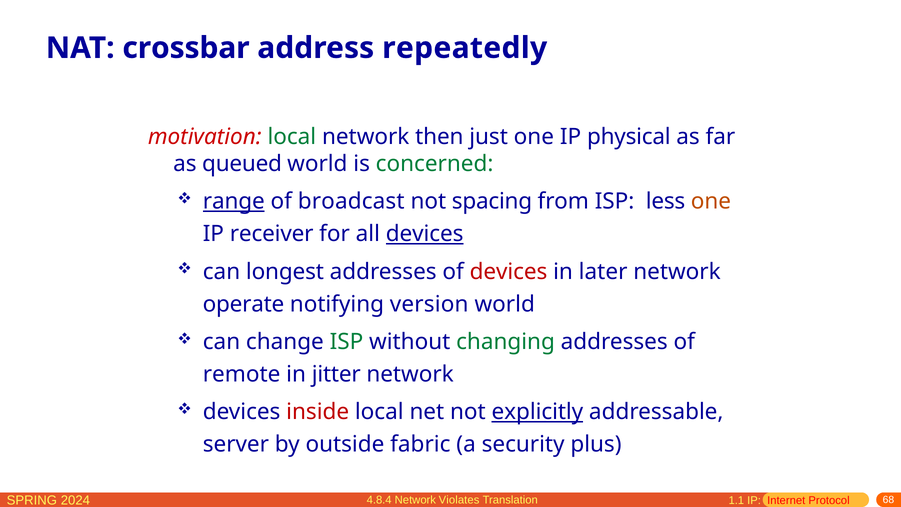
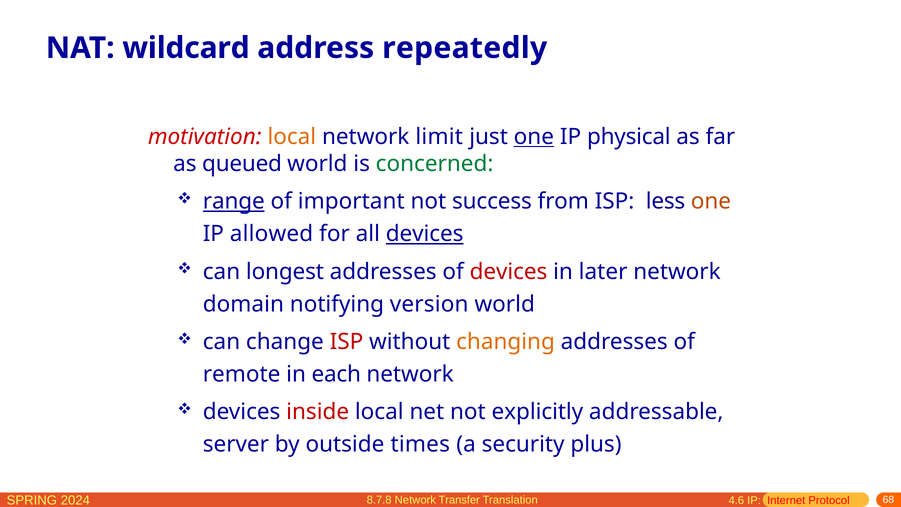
crossbar: crossbar -> wildcard (186, 48)
local colour: green -> orange (292, 137)
then: then -> limit (439, 137)
one underline: none -> present (534, 137)
broadcast: broadcast -> important (351, 201)
spacing: spacing -> success (492, 201)
receiver: receiver -> allowed (272, 234)
operate: operate -> domain (243, 304)
ISP colour: green -> red (347, 342)
changing colour: green -> orange (506, 342)
jitter: jitter -> each (336, 374)
explicitly underline: present -> none (537, 412)
fabric: fabric -> times (420, 444)
4.8.4: 4.8.4 -> 8.7.8 (379, 500)
Violates: Violates -> Transfer (459, 500)
1.1: 1.1 -> 4.6 (736, 500)
